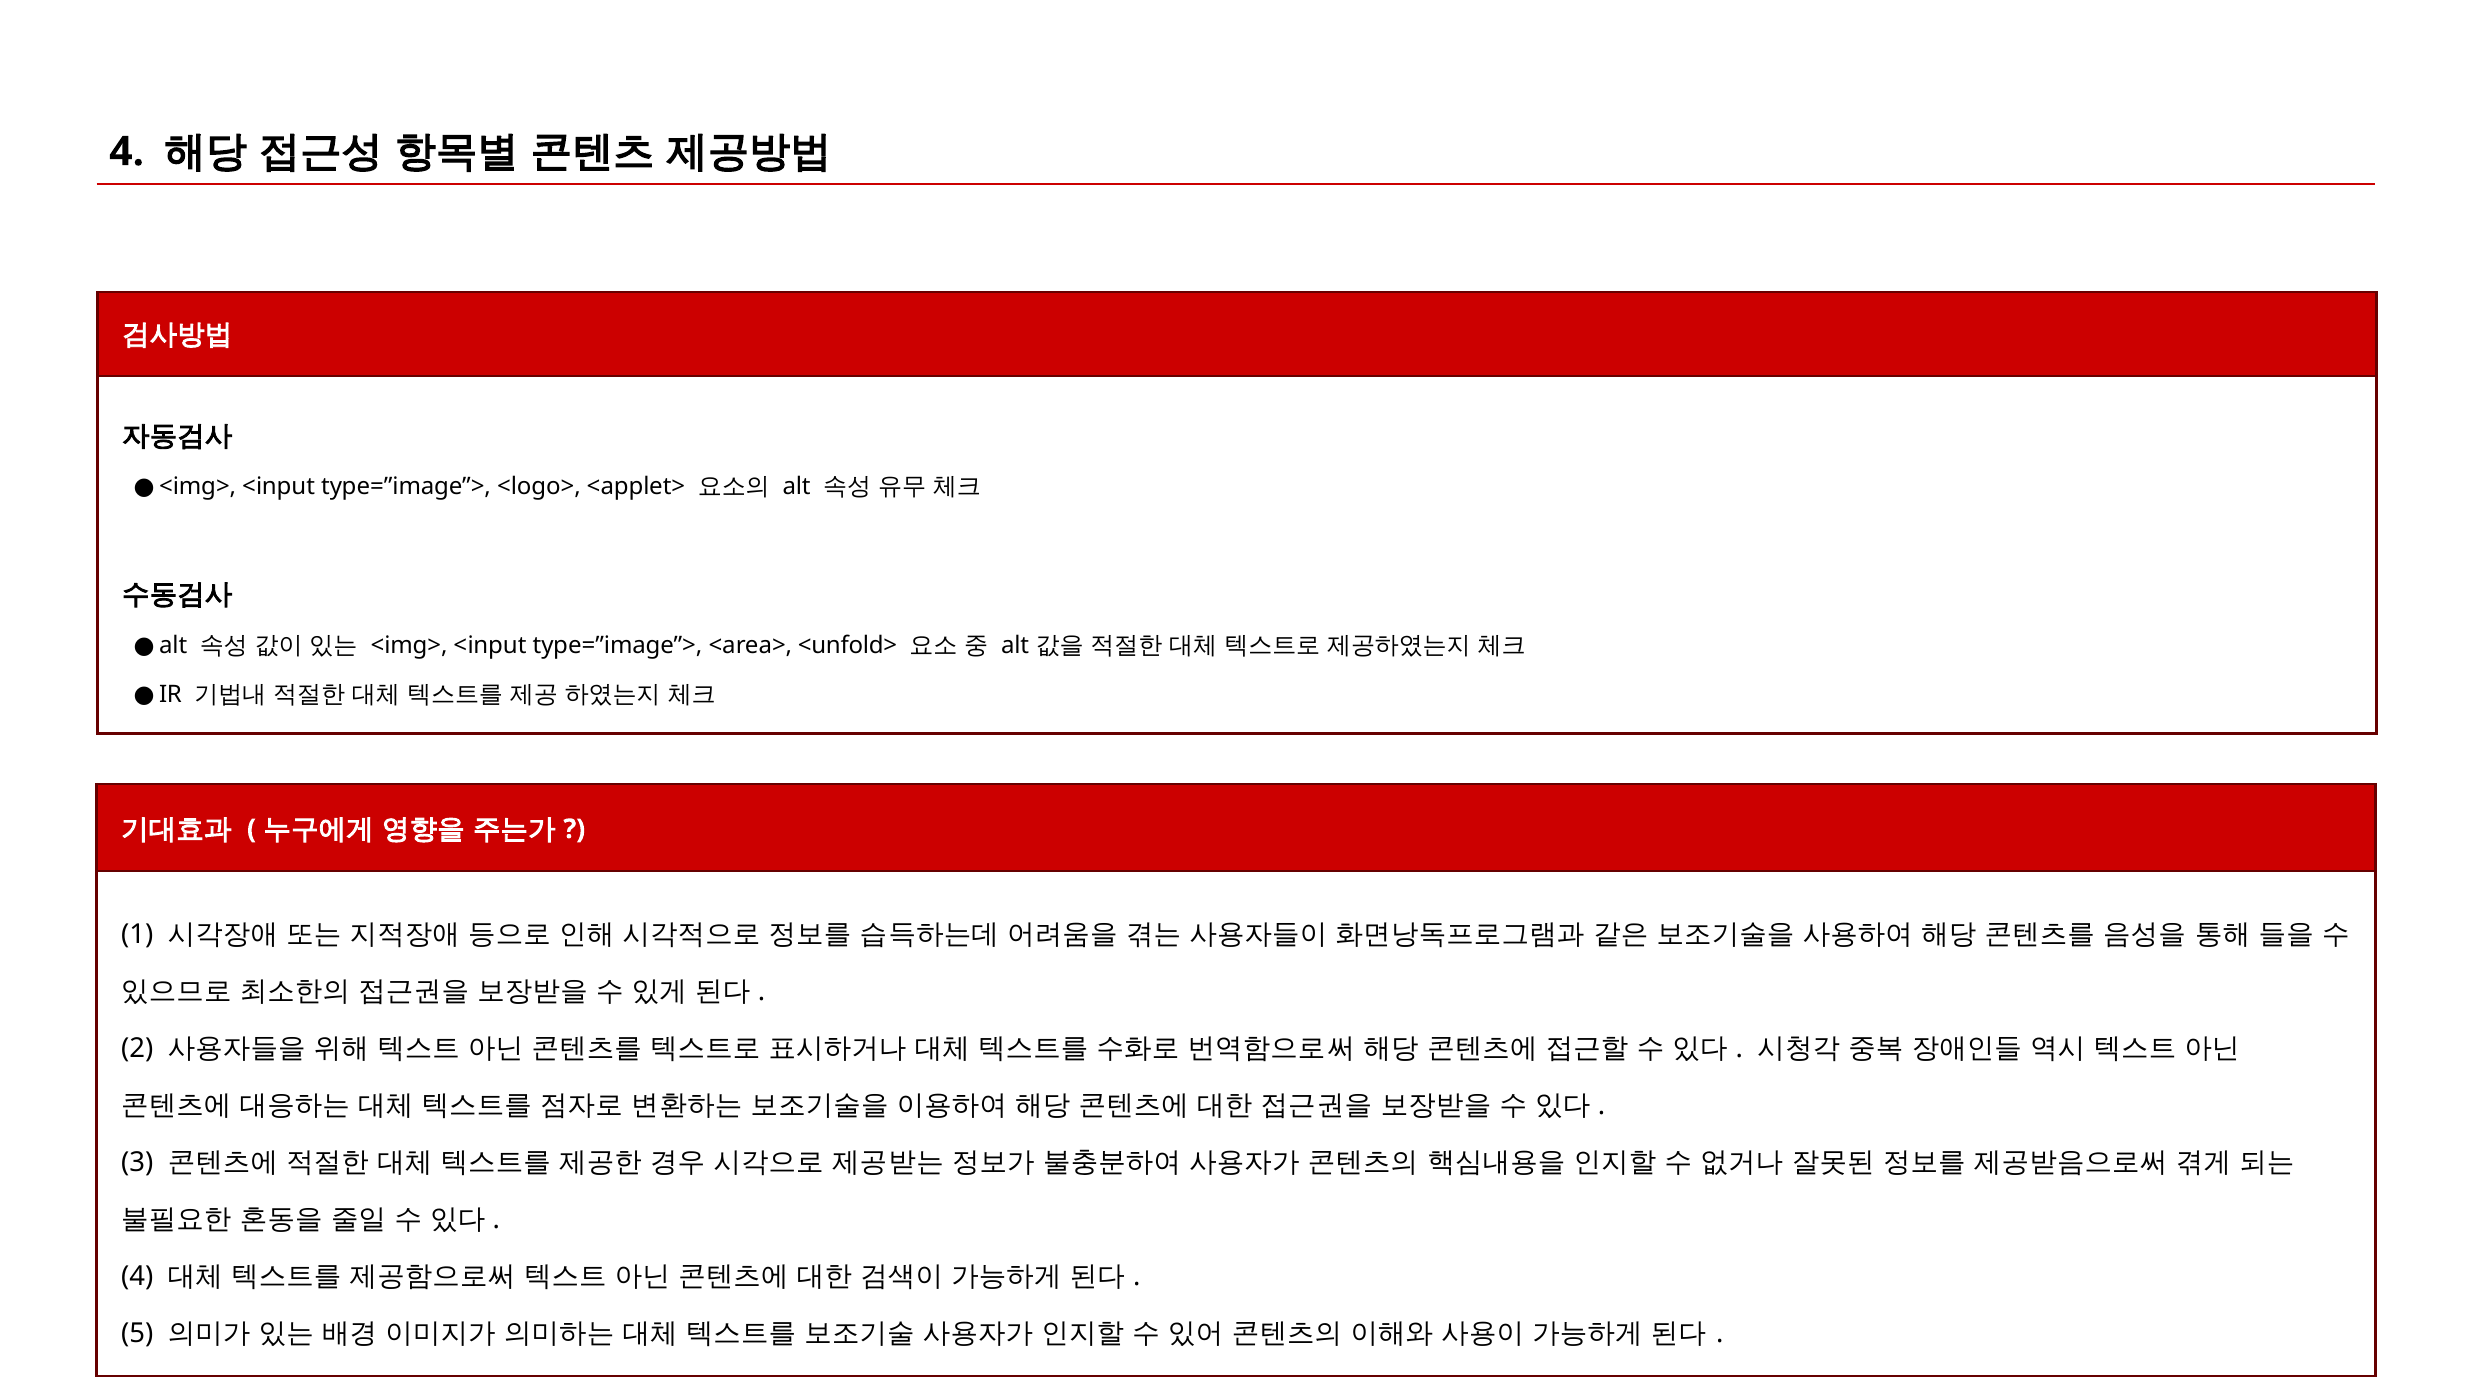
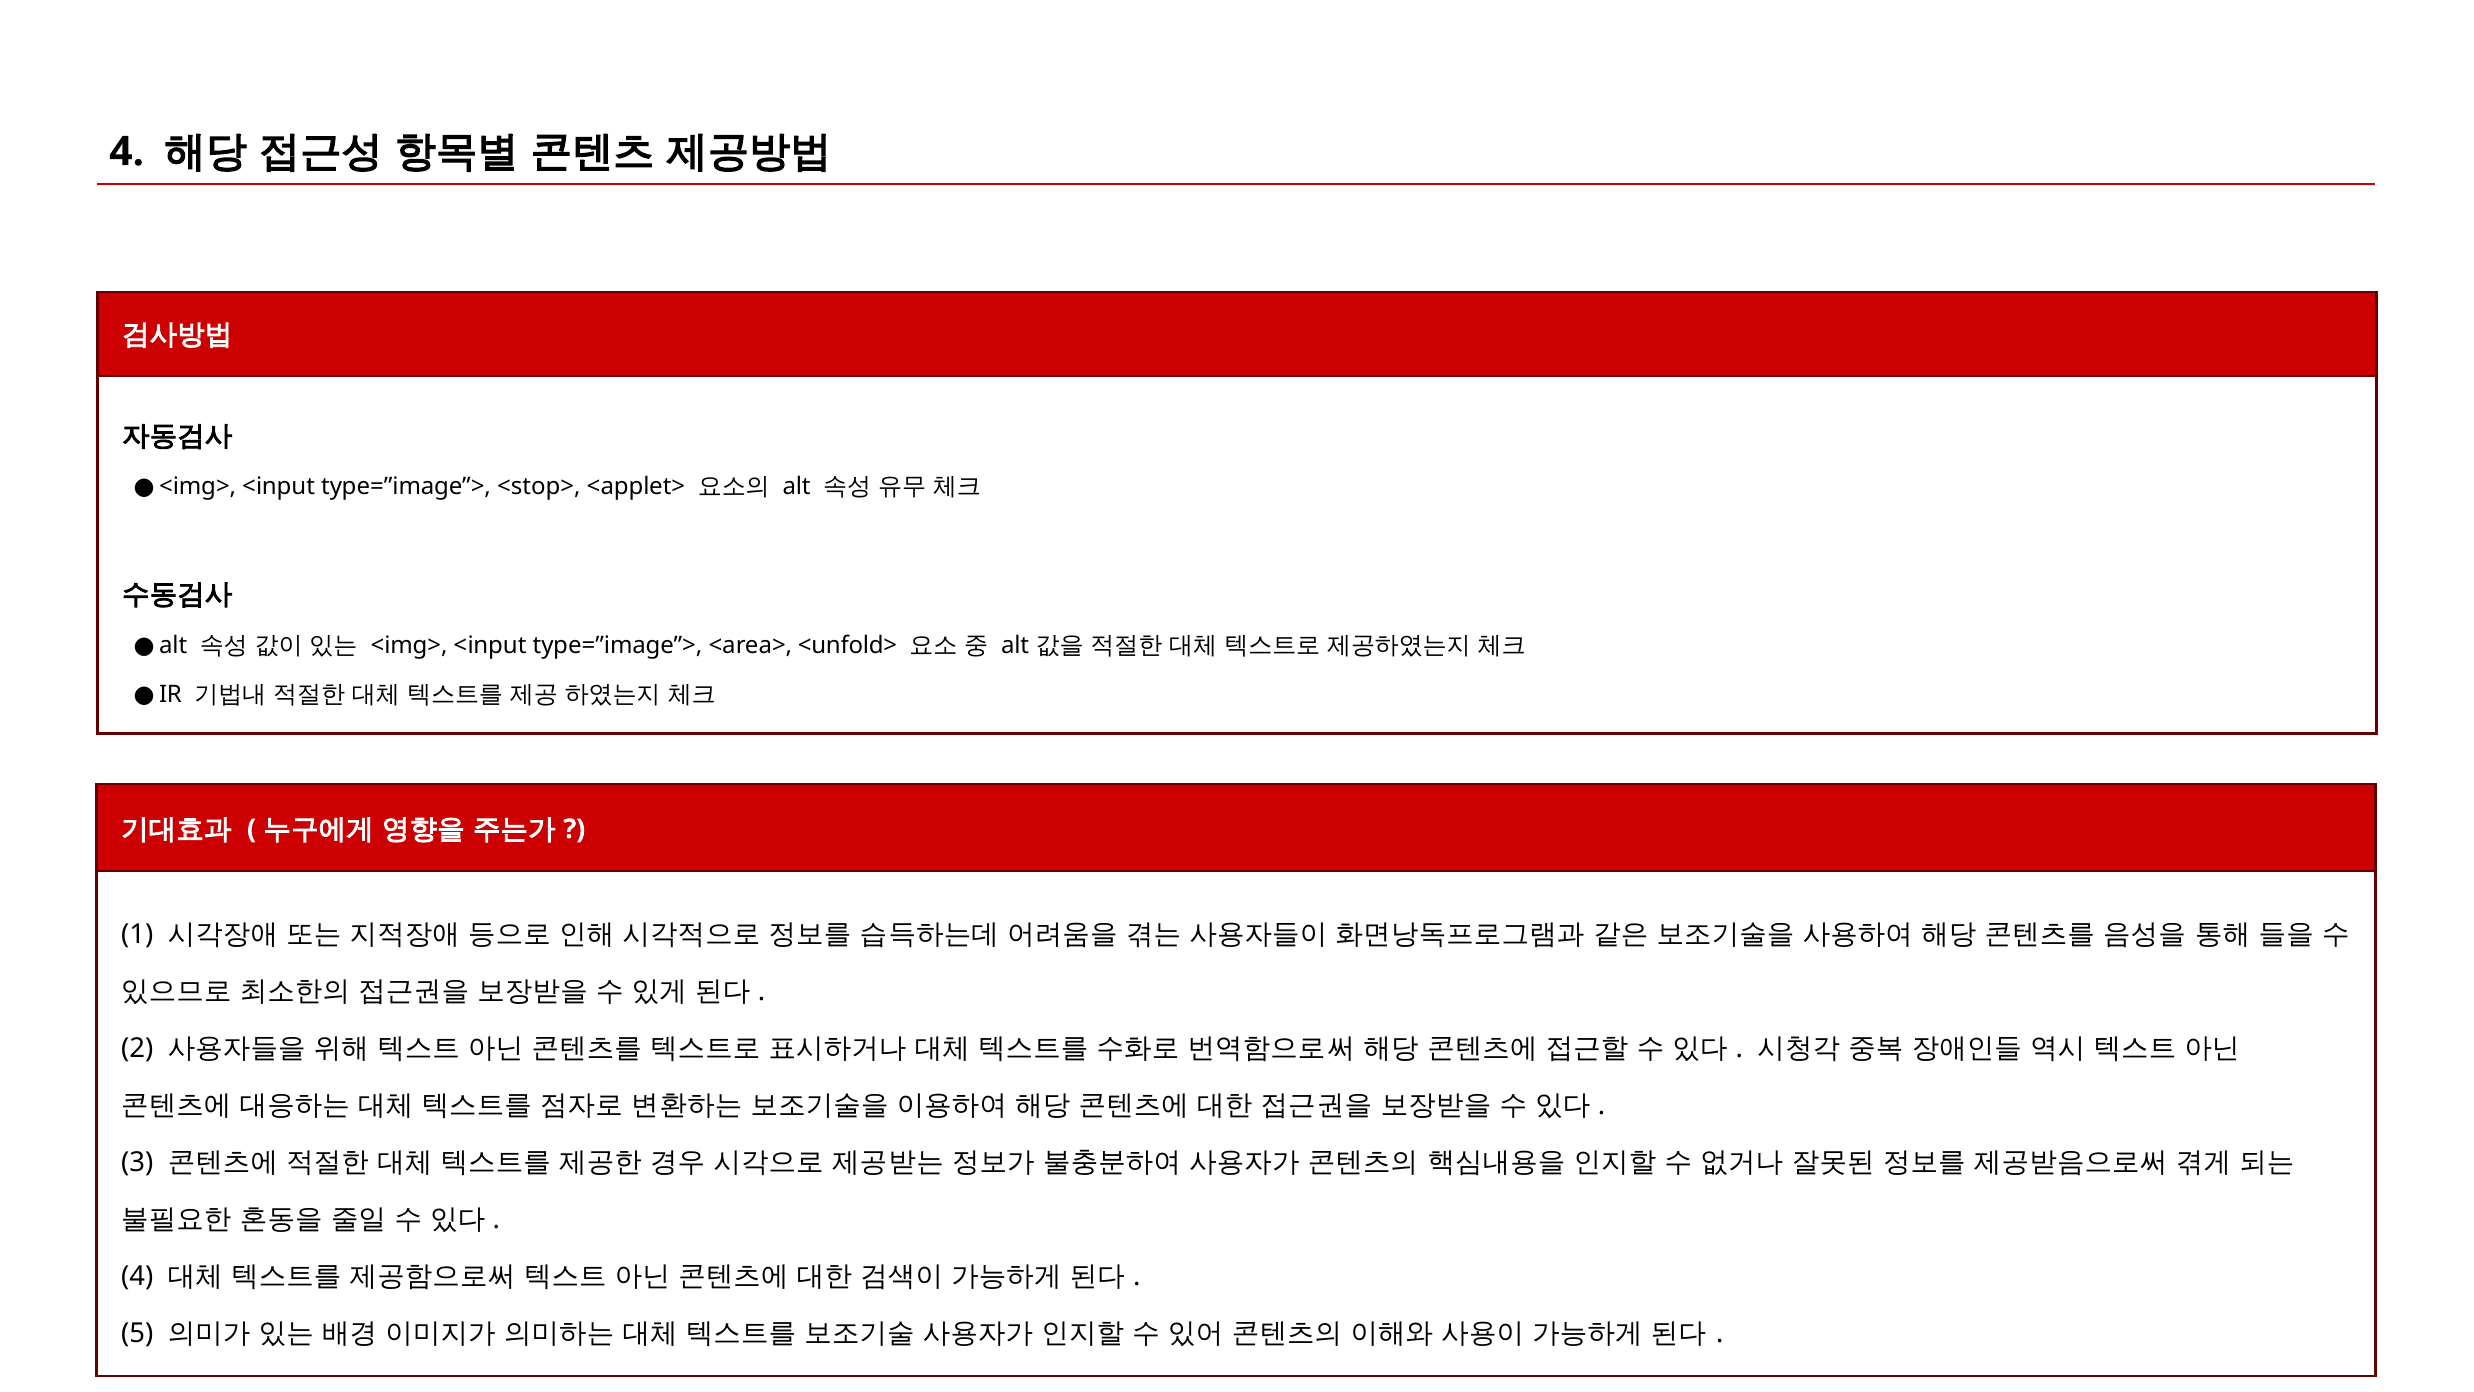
<logo>: <logo> -> <stop> (539, 487)
